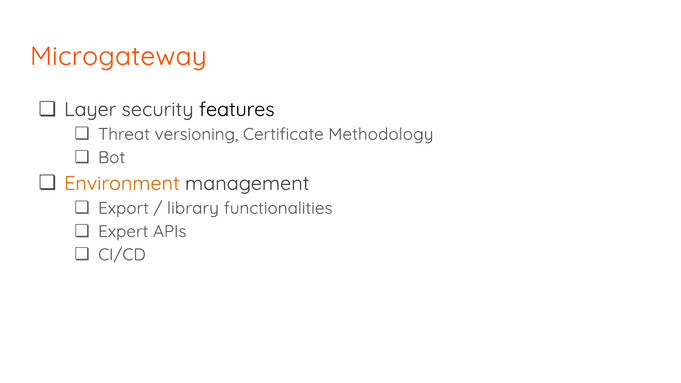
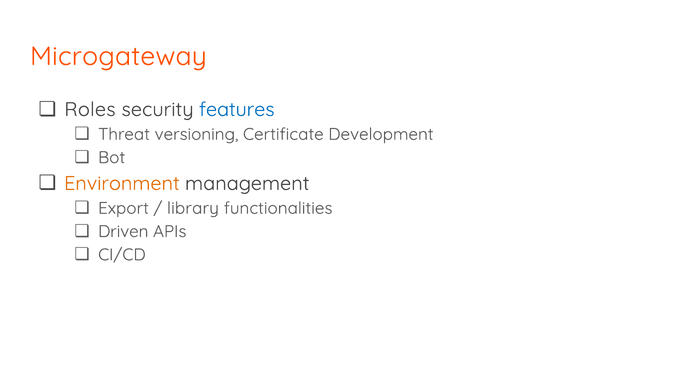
Layer: Layer -> Roles (90, 110)
features colour: black -> blue (237, 110)
Methodology: Methodology -> Development (381, 134)
Expert: Expert -> Driven (123, 231)
